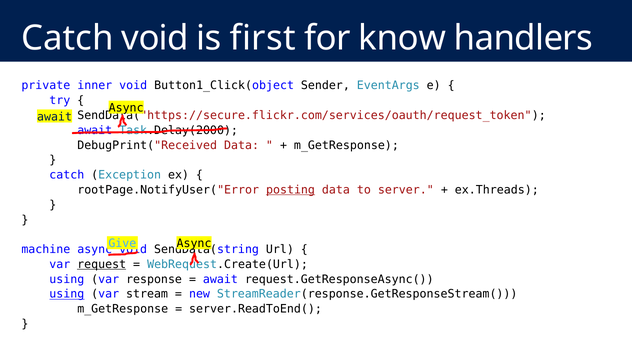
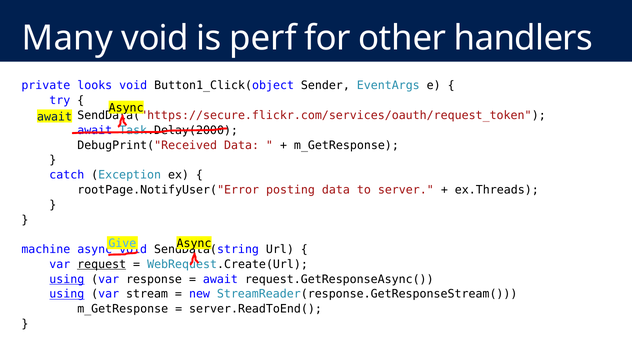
Catch: Catch -> Many (67, 38)
first: first -> perf (263, 38)
know: know -> other (402, 38)
inner: inner -> looks (95, 85)
posting underline: present -> none (291, 190)
using underline: none -> present (67, 279)
